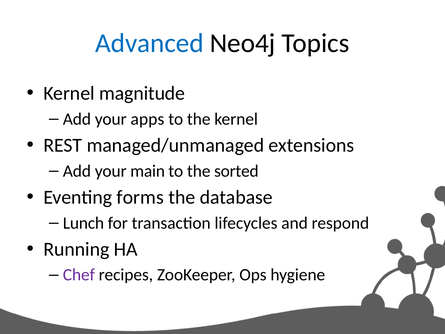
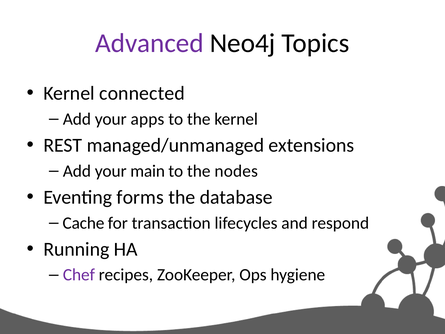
Advanced colour: blue -> purple (149, 43)
magnitude: magnitude -> connected (142, 93)
sorted: sorted -> nodes (236, 171)
Lunch: Lunch -> Cache (83, 223)
